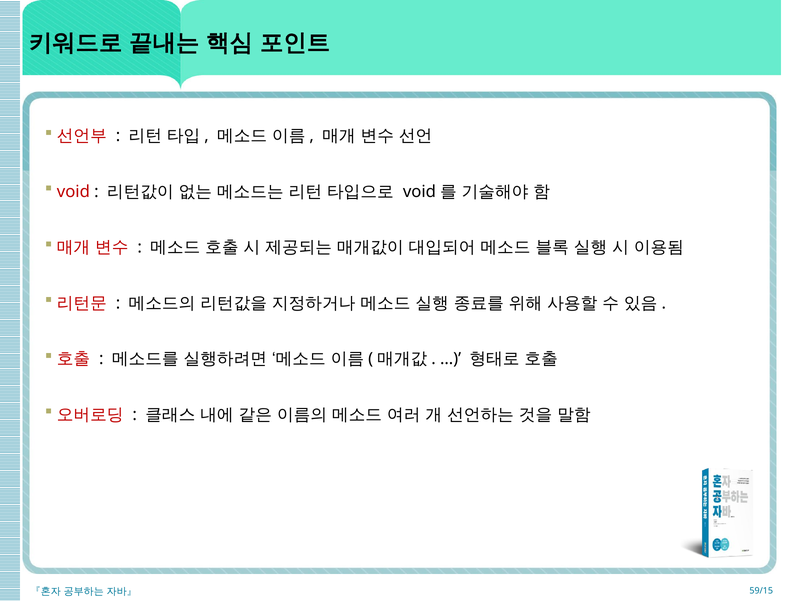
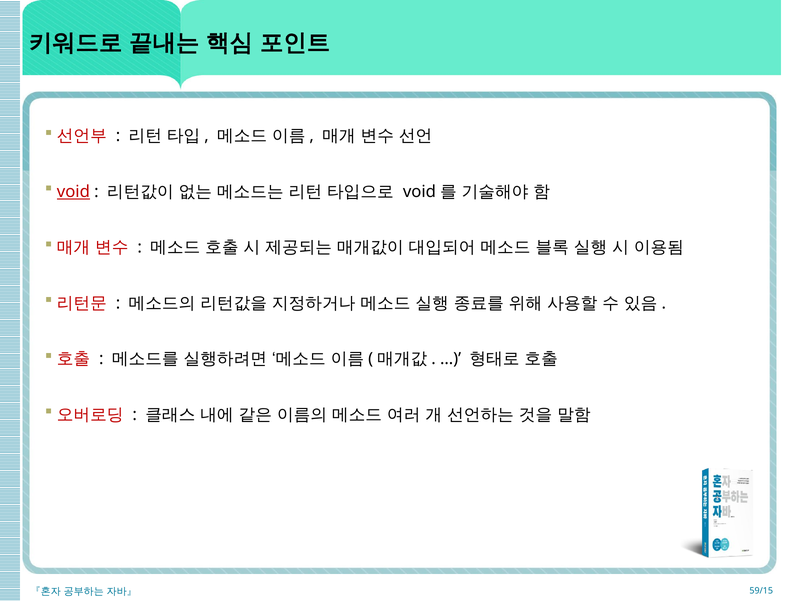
void underline: none -> present (73, 192)
